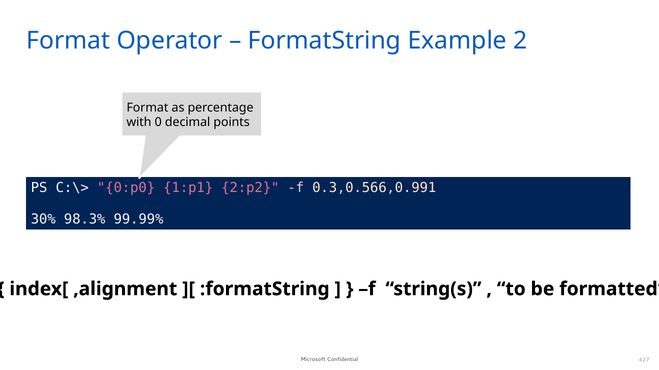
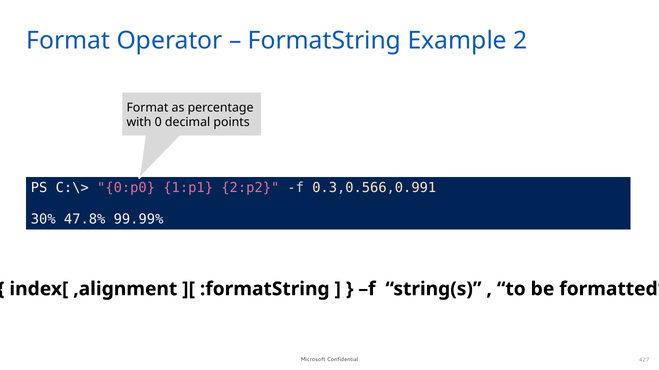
98.3%: 98.3% -> 47.8% (85, 220)
